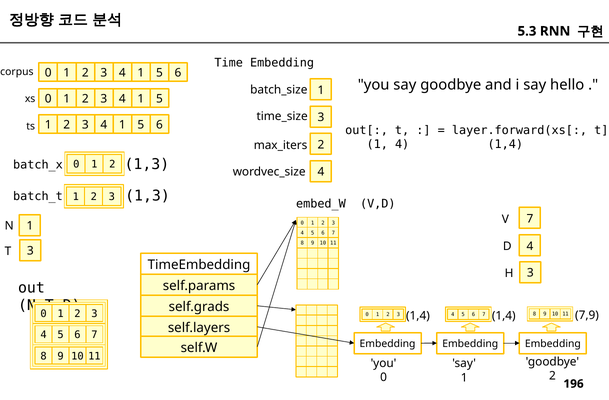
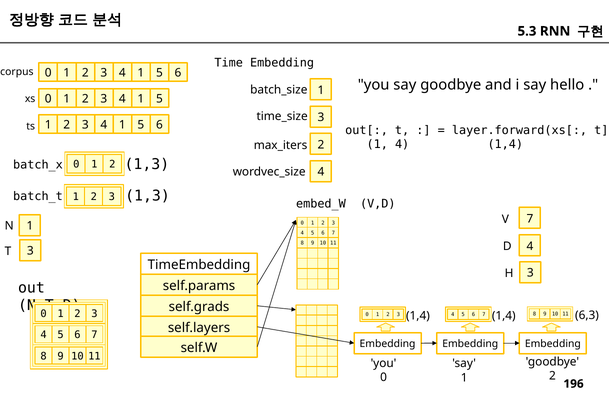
7,9: 7,9 -> 6,3 (587, 315)
